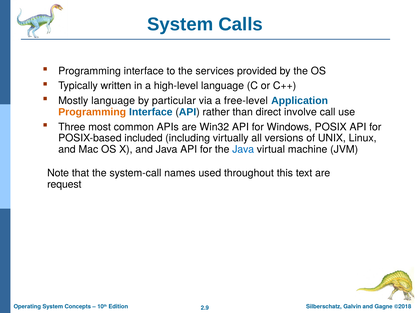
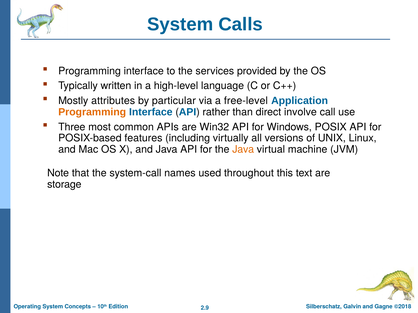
Mostly language: language -> attributes (113, 101)
included: included -> features (143, 138)
Java colour: blue -> orange (243, 150)
request: request -> storage (64, 185)
